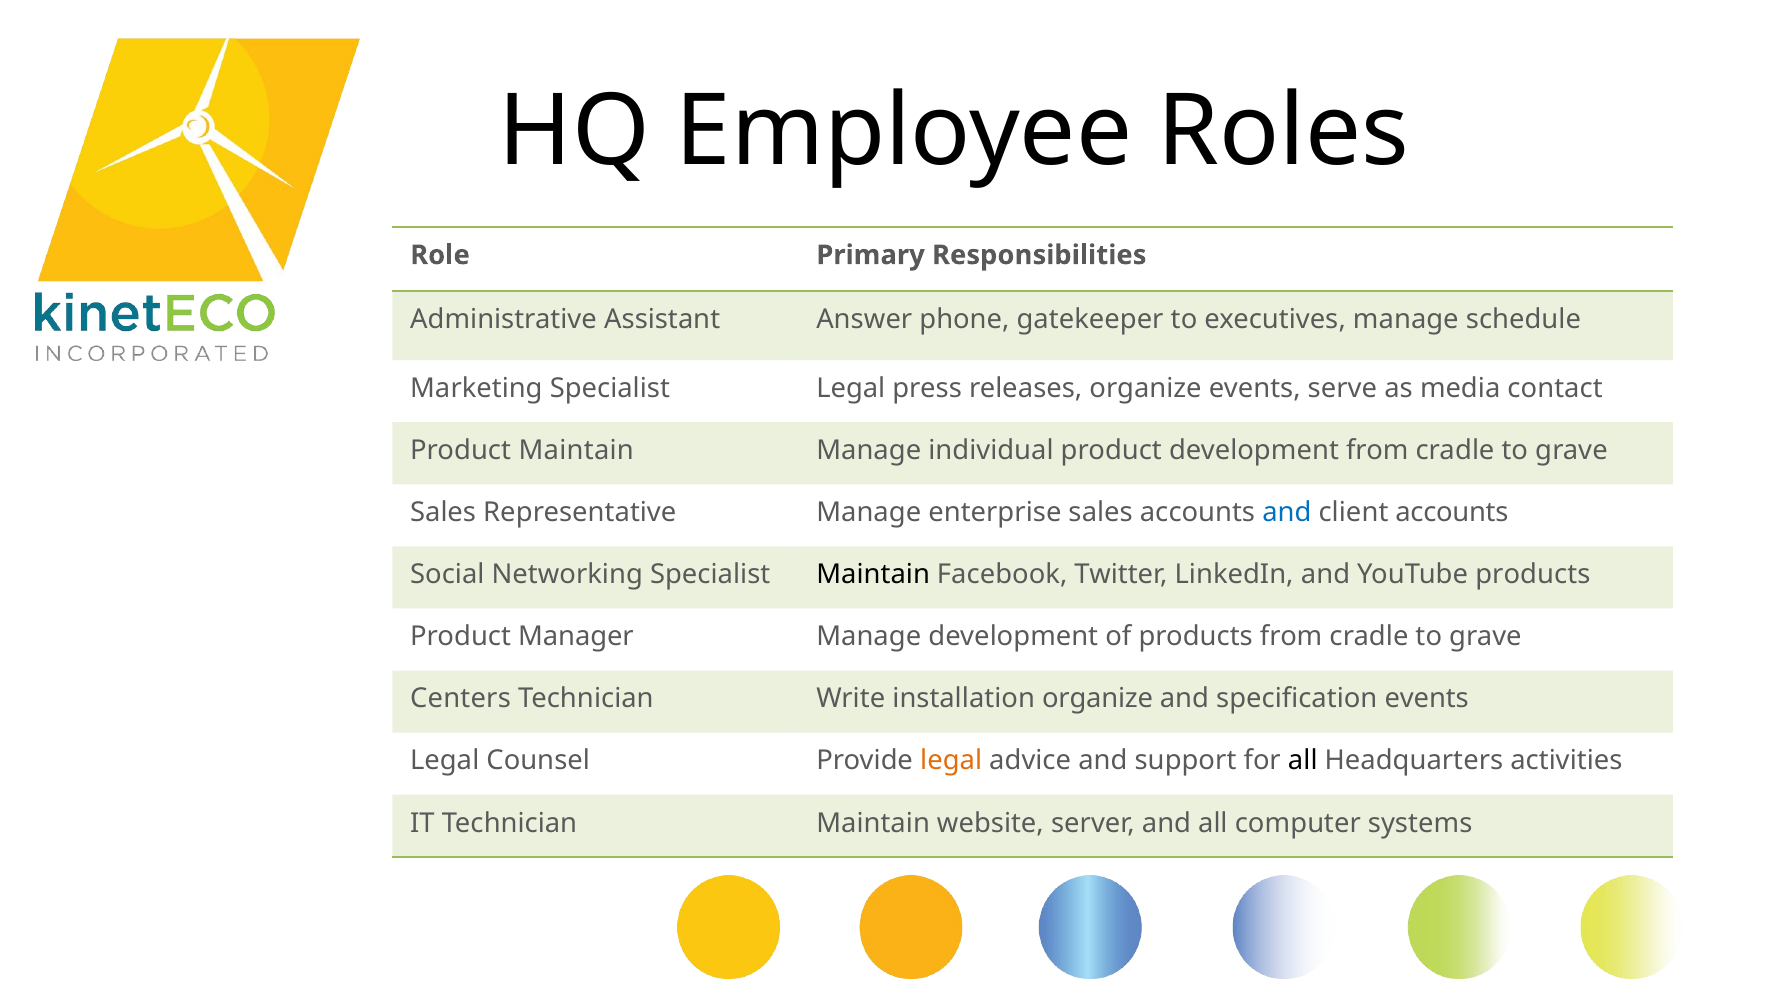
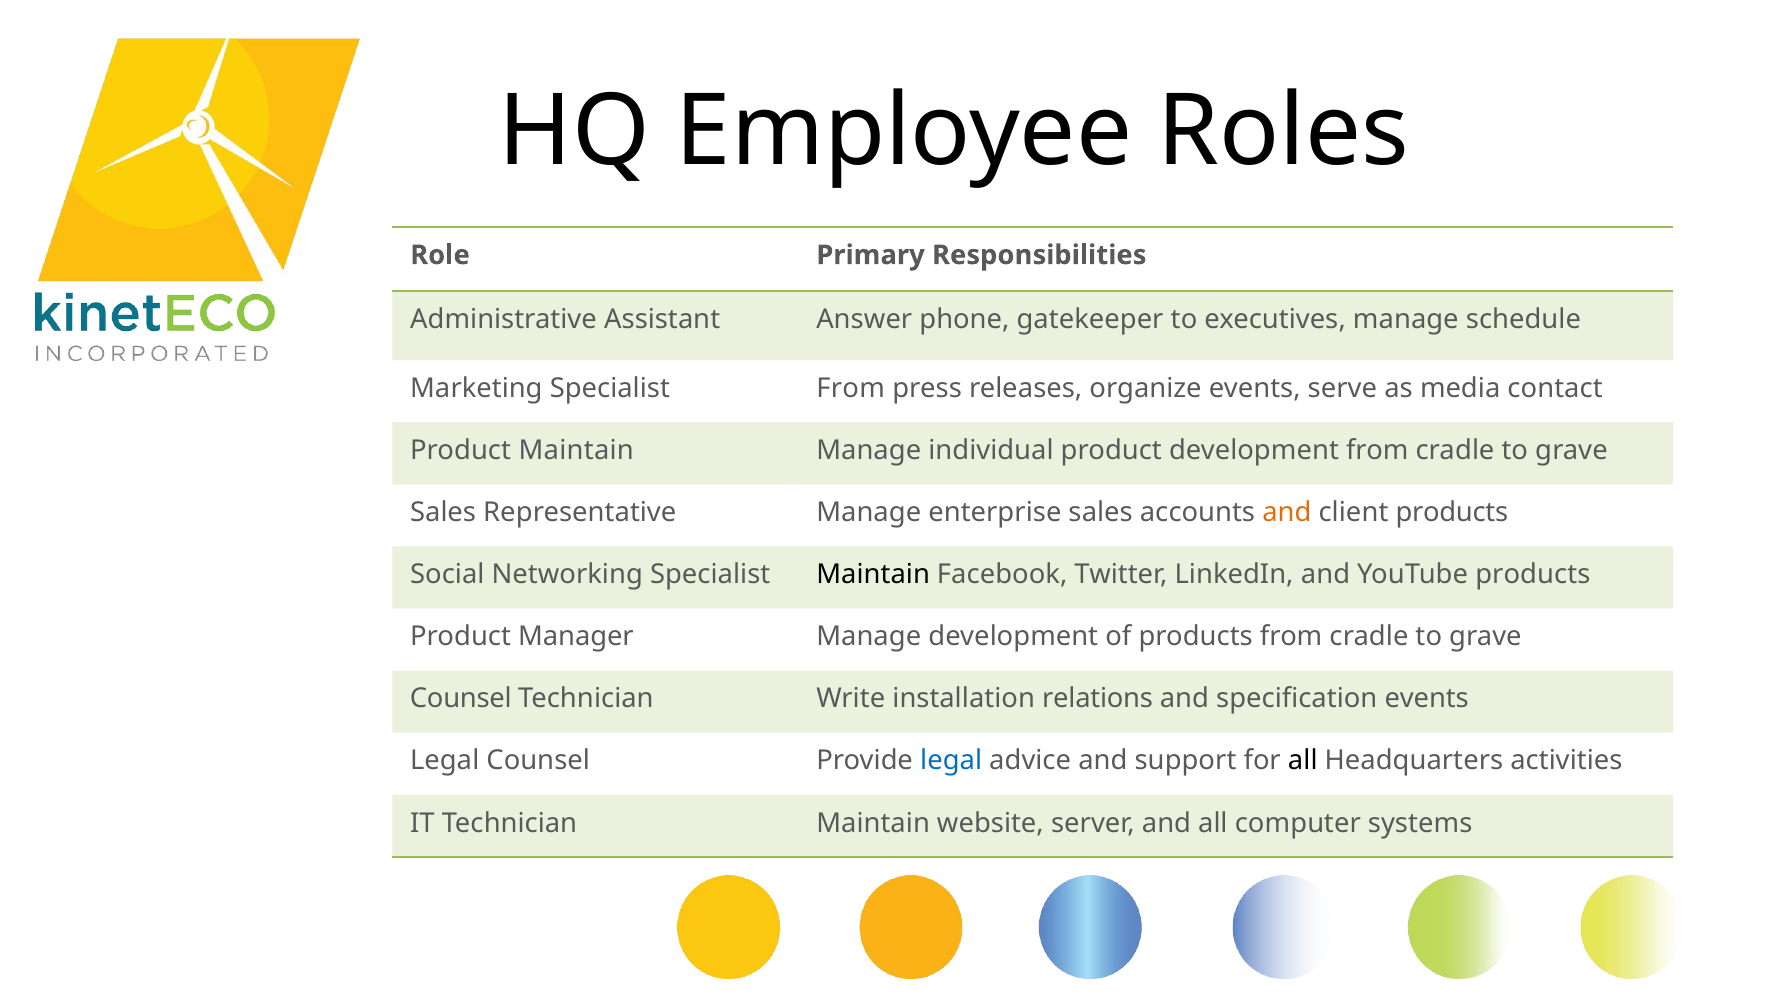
Specialist Legal: Legal -> From (851, 388)
and colour: blue -> orange (1287, 513)
client accounts: accounts -> products (1452, 513)
Centers: Centers -> Counsel (461, 699)
installation organize: organize -> relations (1098, 699)
legal colour: orange -> blue (951, 761)
